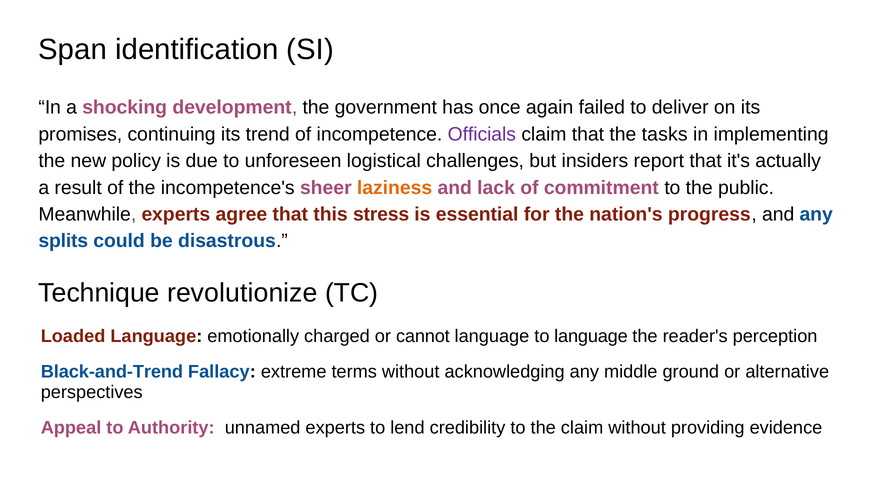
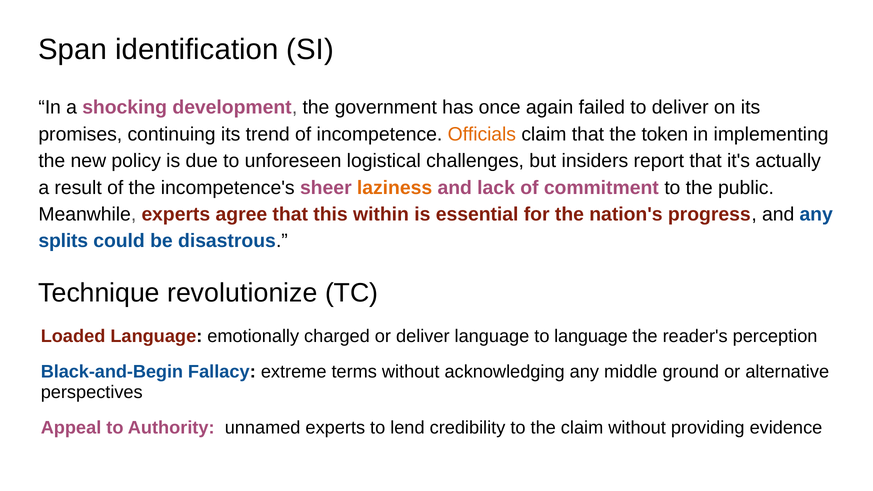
Officials colour: purple -> orange (482, 134)
tasks: tasks -> token (665, 134)
stress: stress -> within (381, 214)
or cannot: cannot -> deliver (423, 337)
Black-and-Trend: Black-and-Trend -> Black-and-Begin (112, 372)
